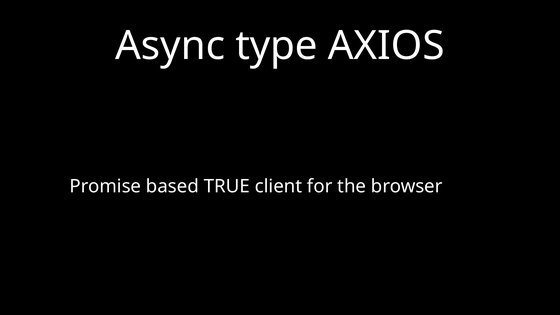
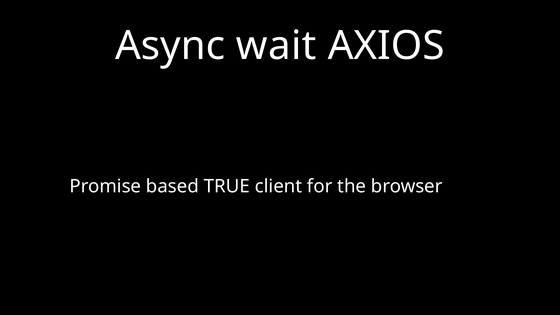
type: type -> wait (276, 46)
